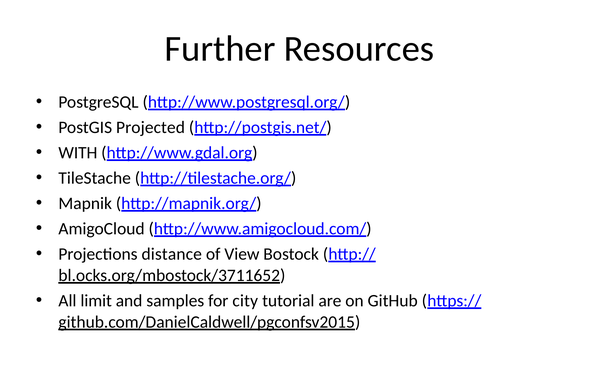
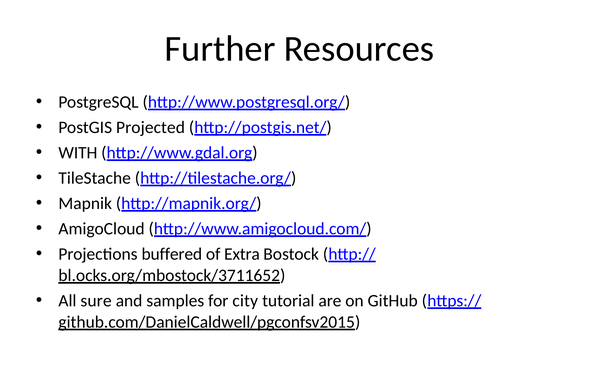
distance: distance -> buffered (172, 254)
View: View -> Extra (242, 254)
limit: limit -> sure (96, 301)
